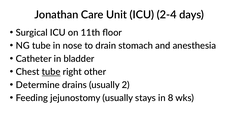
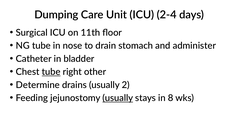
Jonathan: Jonathan -> Dumping (56, 15)
anesthesia: anesthesia -> administer (194, 46)
usually underline: none -> present (118, 98)
